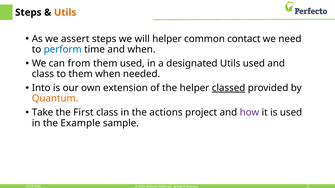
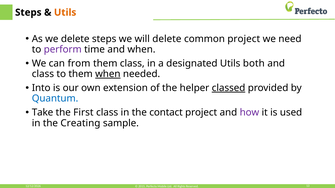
we assert: assert -> delete (75, 39)
will helper: helper -> delete (167, 39)
common contact: contact -> project (244, 39)
perform colour: blue -> purple (63, 50)
them used: used -> class (132, 64)
Utils used: used -> both (254, 64)
when underline: none -> present (108, 74)
Quantum colour: orange -> blue (55, 99)
actions: actions -> contact (166, 113)
Example: Example -> Creating (80, 123)
